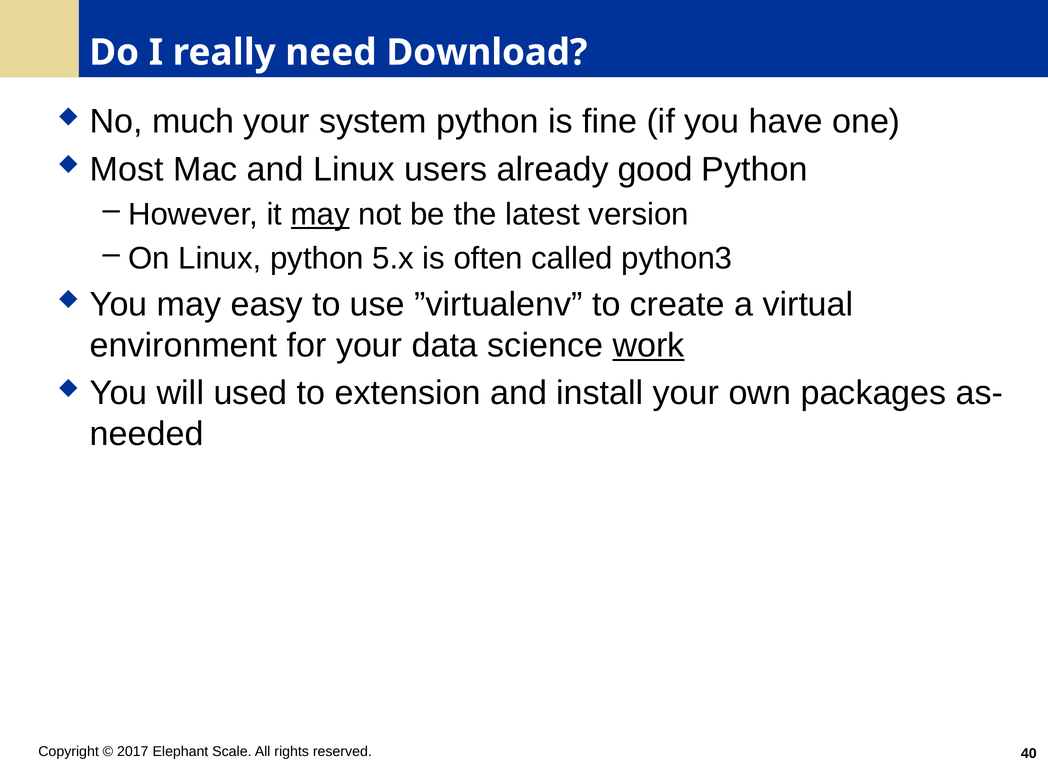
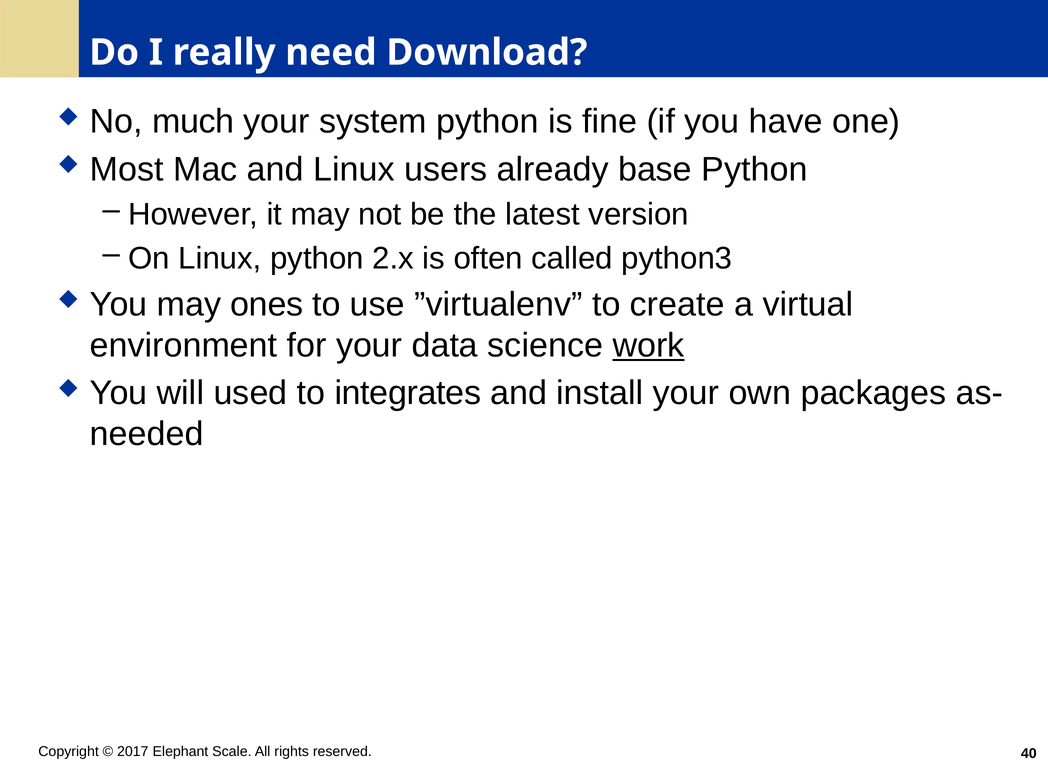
good: good -> base (655, 169)
may underline: present -> none (320, 215)
5.x: 5.x -> 2.x (393, 258)
easy: easy -> ones (267, 305)
extension: extension -> integrates (408, 393)
